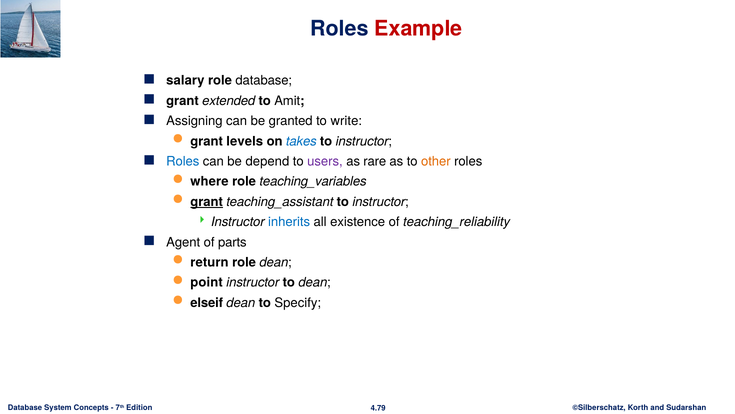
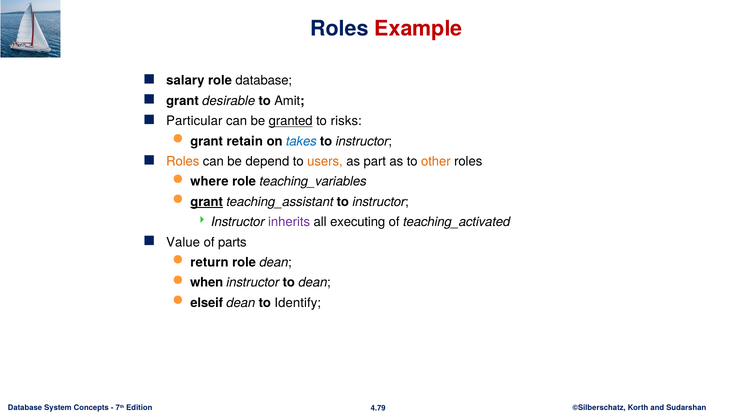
extended: extended -> desirable (229, 101)
Assigning: Assigning -> Particular (194, 121)
granted underline: none -> present (291, 121)
write: write -> risks (346, 121)
levels: levels -> retain (245, 141)
Roles colour: blue -> orange (183, 161)
users colour: purple -> orange (325, 161)
rare: rare -> part (375, 161)
inherits colour: blue -> purple (289, 222)
existence: existence -> executing (358, 222)
teaching_reliability: teaching_reliability -> teaching_activated (457, 222)
Agent: Agent -> Value (183, 242)
point: point -> when (207, 282)
Specify: Specify -> Identify (298, 302)
